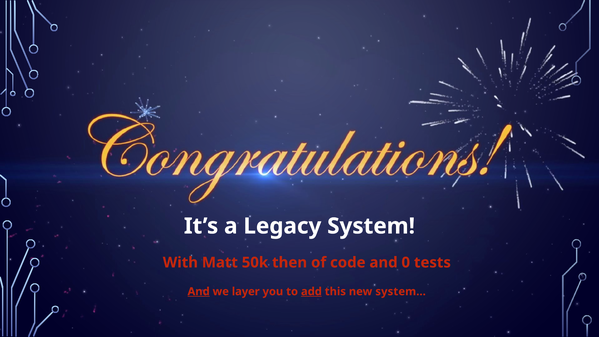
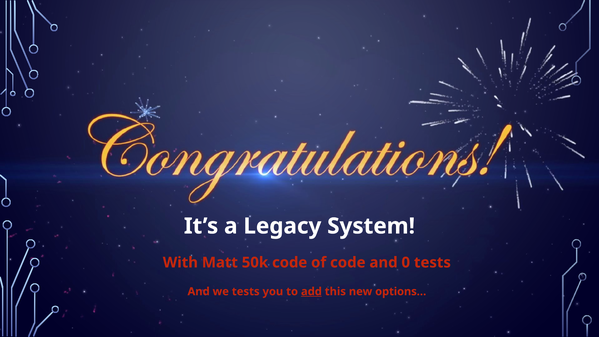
50k then: then -> code (290, 262)
And underline: present -> none (199, 291)
we layer: layer -> tests (246, 291)
system…: system… -> options… (401, 291)
